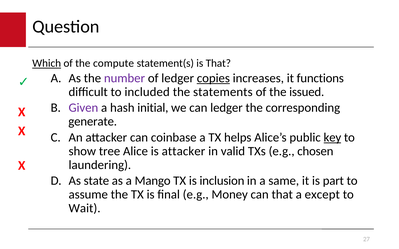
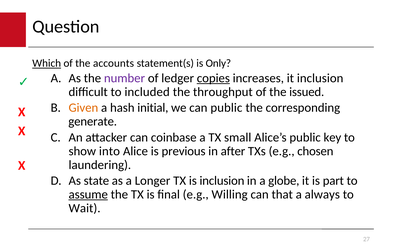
compute: compute -> accounts (114, 63)
is That: That -> Only (218, 63)
it functions: functions -> inclusion (320, 78)
statements: statements -> throughput (223, 92)
Given colour: purple -> orange (83, 108)
can ledger: ledger -> public (226, 108)
helps: helps -> small (238, 138)
key underline: present -> none (332, 138)
tree: tree -> into (109, 151)
is attacker: attacker -> previous (184, 151)
valid: valid -> after (233, 151)
Mango: Mango -> Longer (153, 181)
same: same -> globe (284, 181)
assume underline: none -> present (88, 195)
Money: Money -> Willing (230, 195)
except: except -> always (322, 195)
